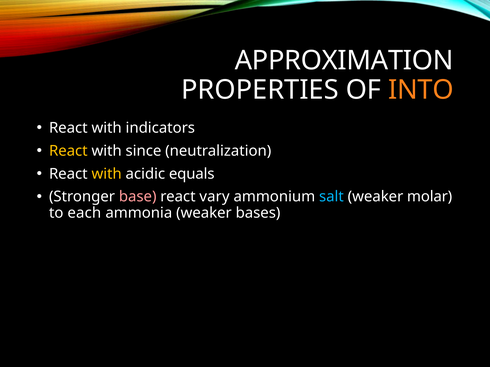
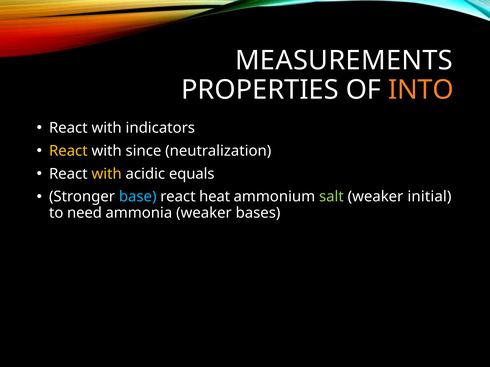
APPROXIMATION: APPROXIMATION -> MEASUREMENTS (344, 61)
base colour: pink -> light blue (138, 197)
vary: vary -> heat (215, 197)
salt colour: light blue -> light green (331, 197)
molar: molar -> initial (429, 197)
each: each -> need (84, 213)
